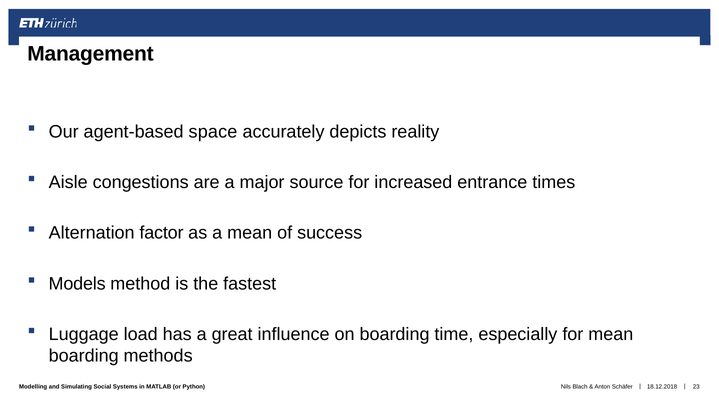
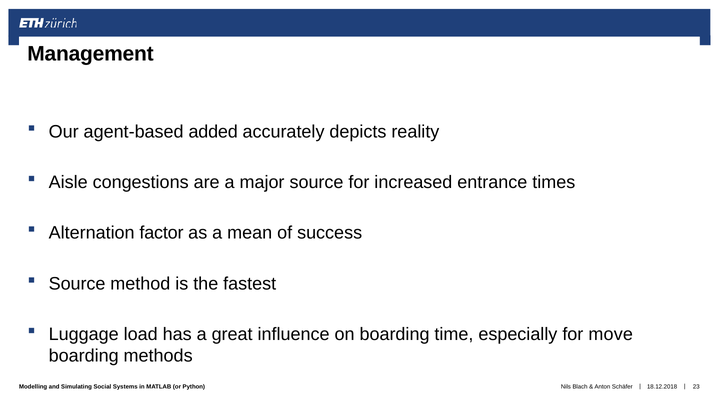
space: space -> added (213, 131)
Models: Models -> Source (77, 283)
for mean: mean -> move (611, 334)
